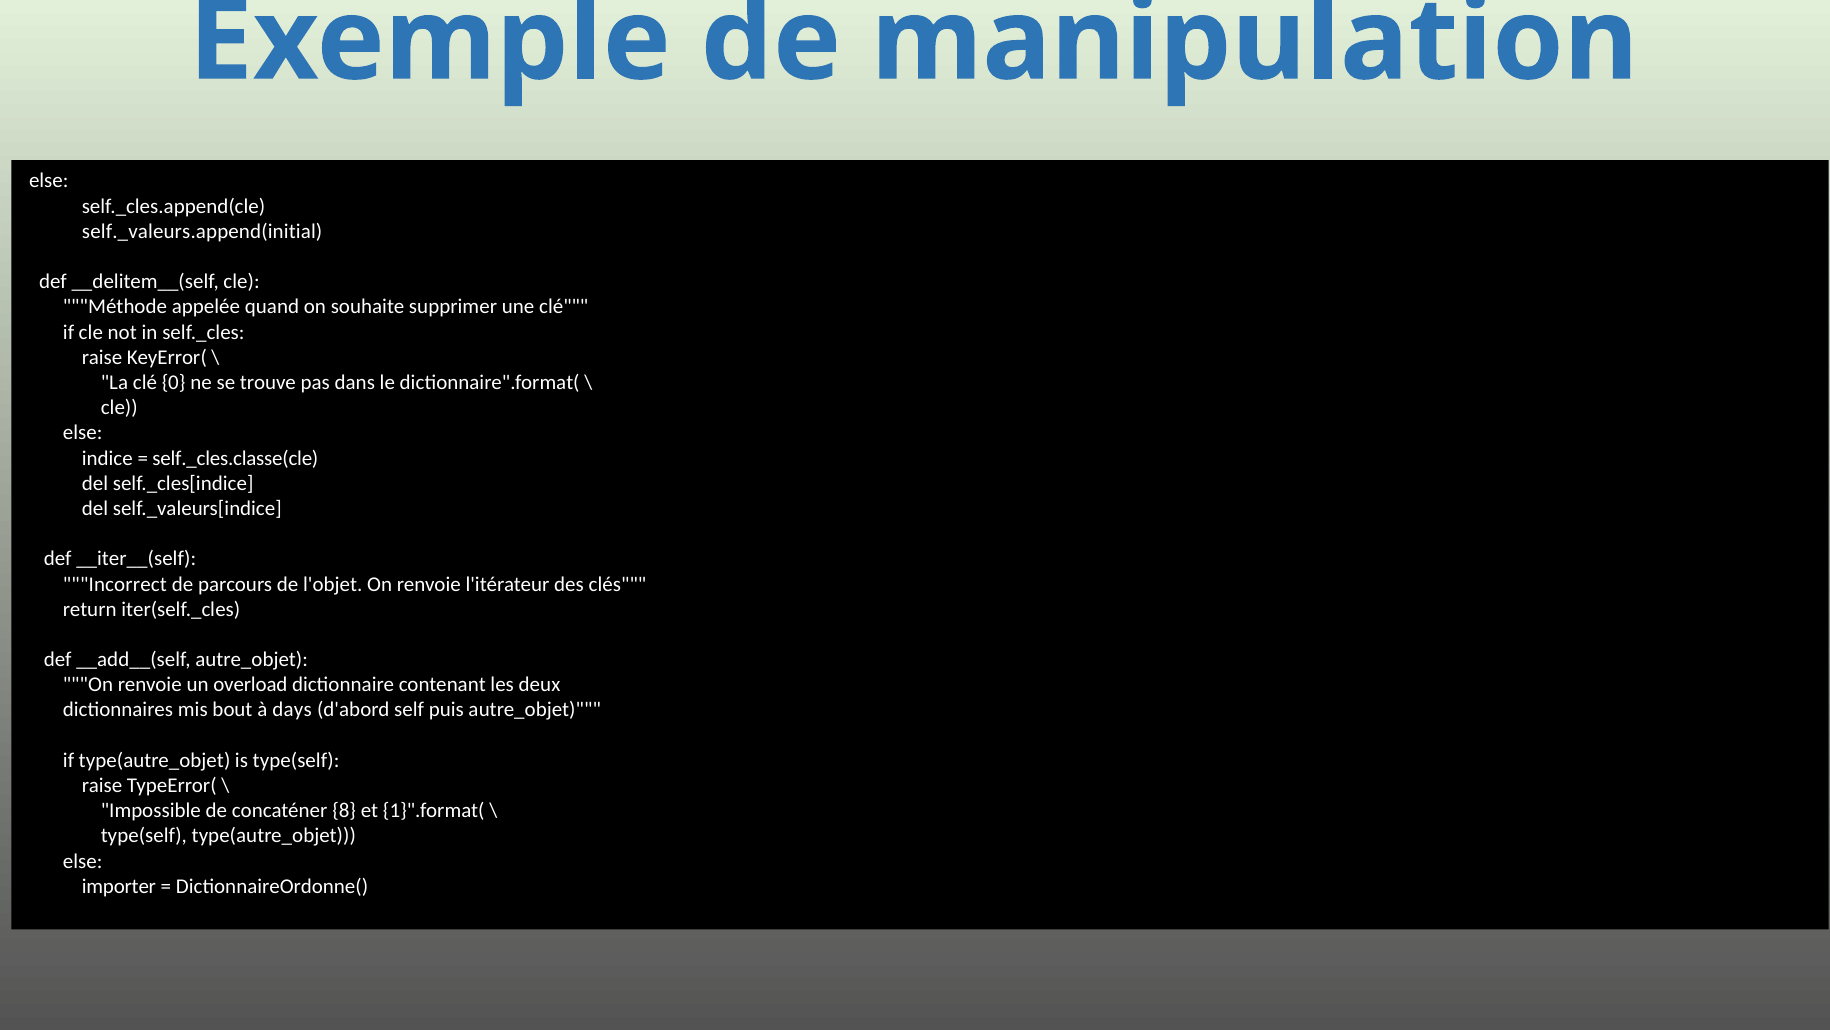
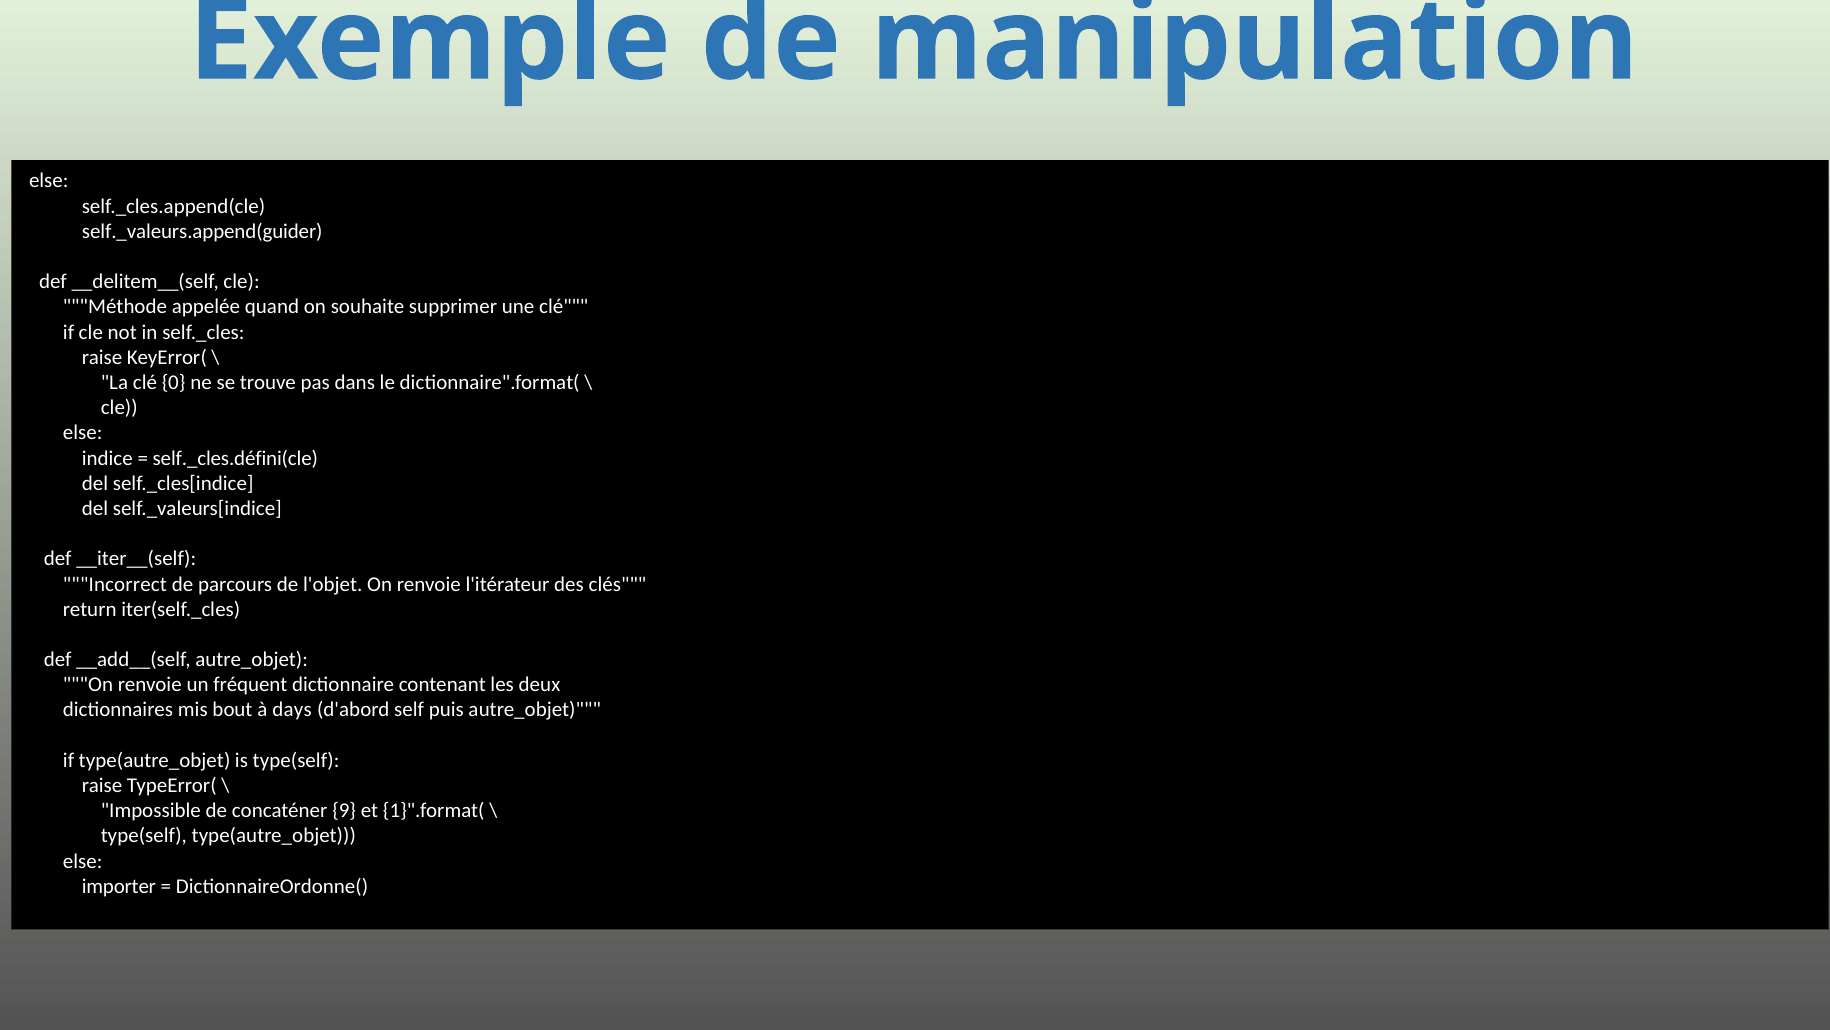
self._valeurs.append(initial: self._valeurs.append(initial -> self._valeurs.append(guider (202, 231)
self._cles.classe(cle: self._cles.classe(cle -> self._cles.défini(cle (235, 458)
overload: overload -> fréquent (250, 684)
8: 8 -> 9 (344, 810)
